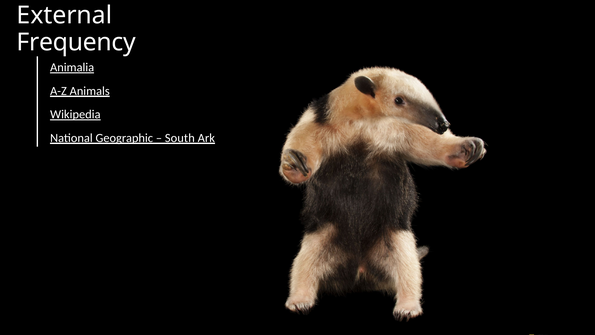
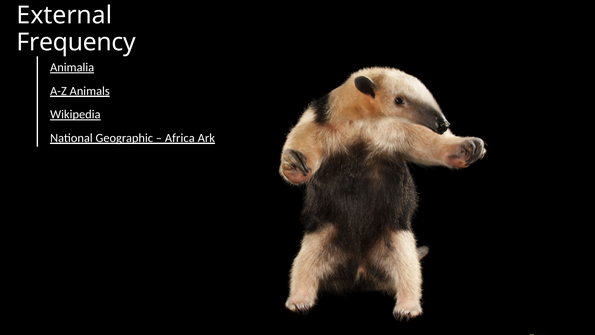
South: South -> Africa (180, 138)
